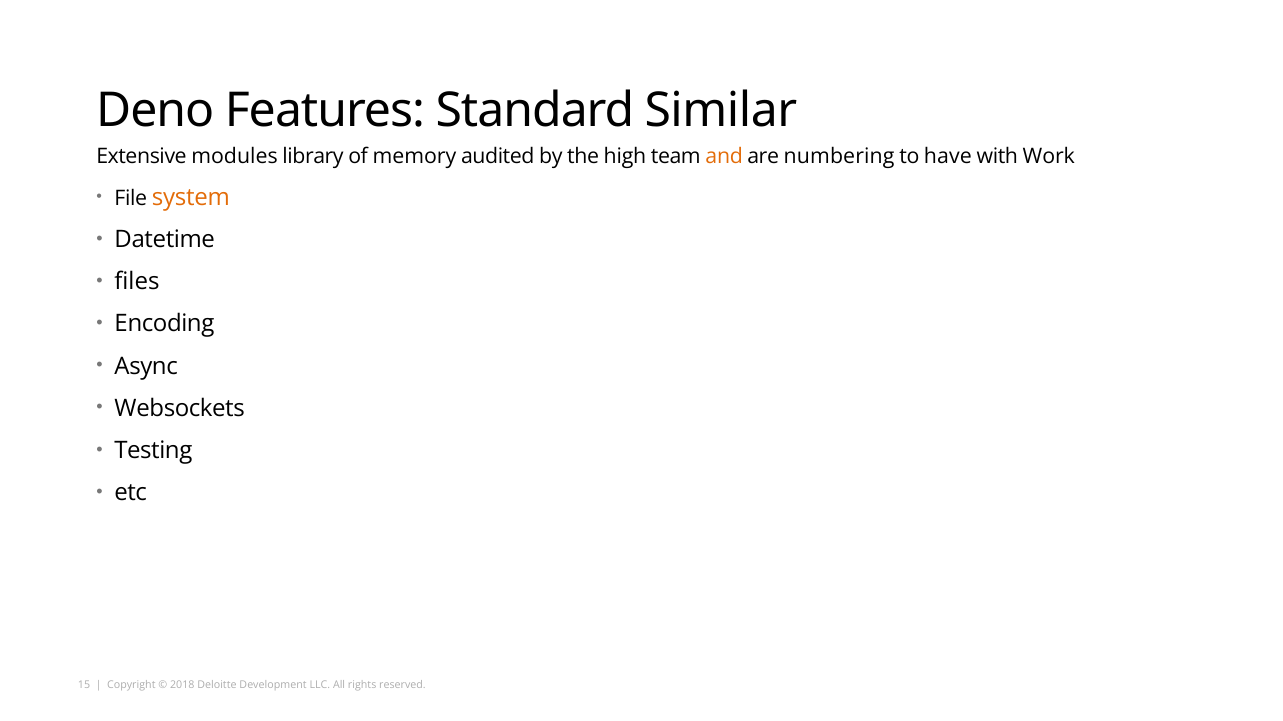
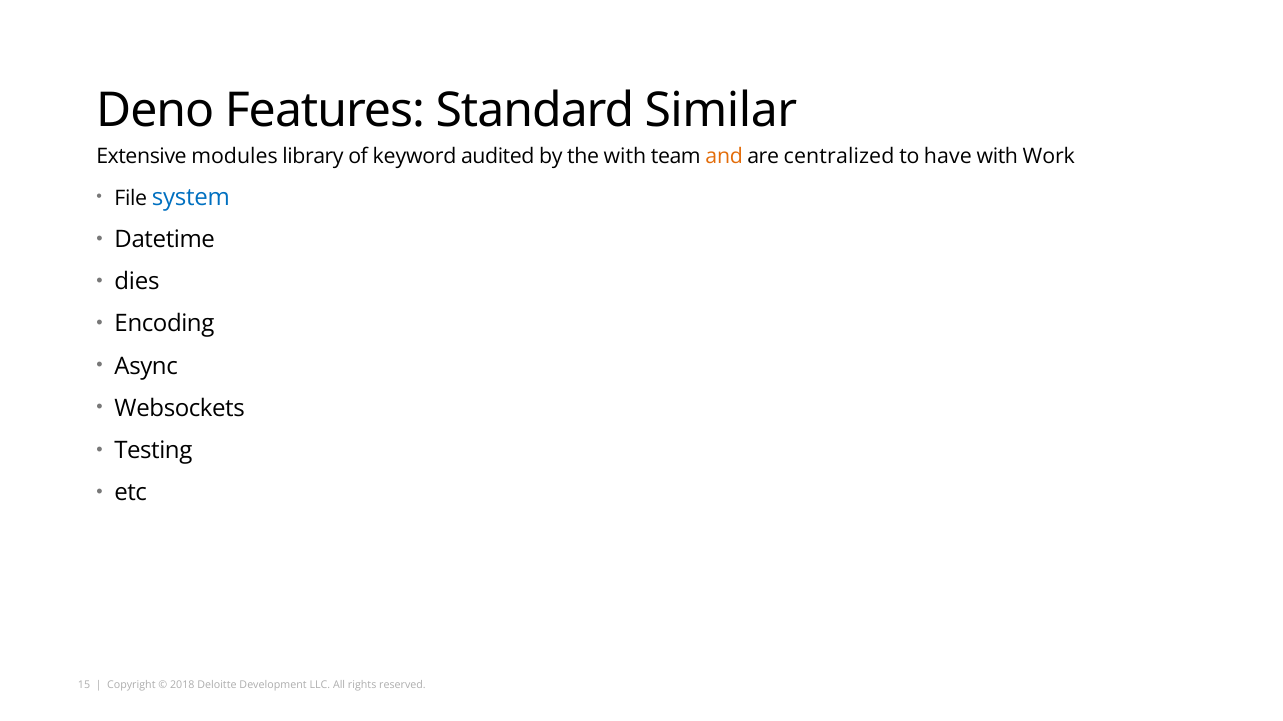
memory: memory -> keyword (415, 157)
the high: high -> with (625, 157)
numbering: numbering -> centralized (839, 157)
system colour: orange -> blue (191, 198)
files: files -> dies (137, 282)
